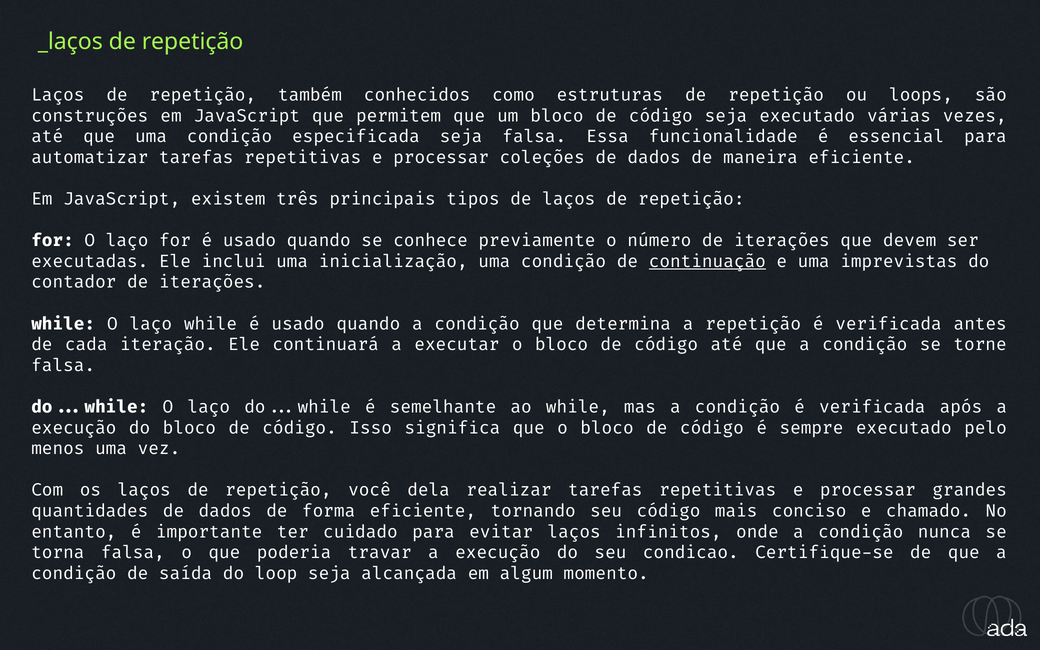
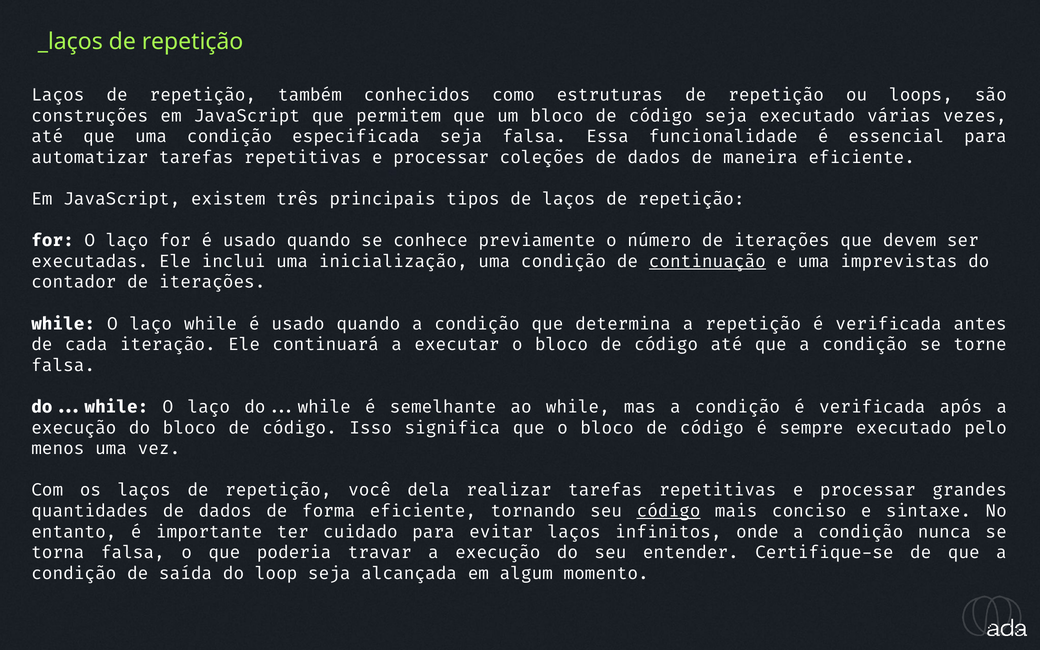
código underline: none -> present (669, 511)
chamado: chamado -> sintaxe (929, 511)
condicao: condicao -> entender (691, 553)
